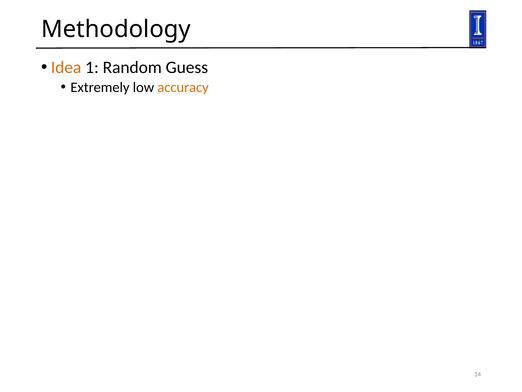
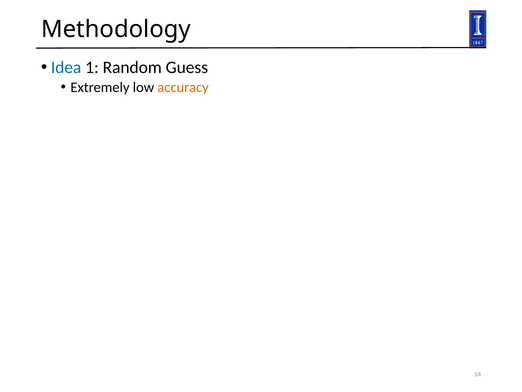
Idea colour: orange -> blue (66, 67)
